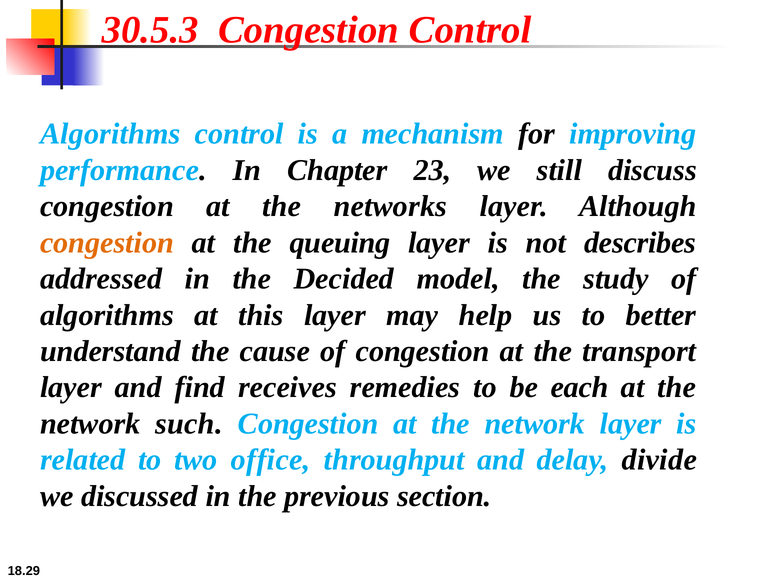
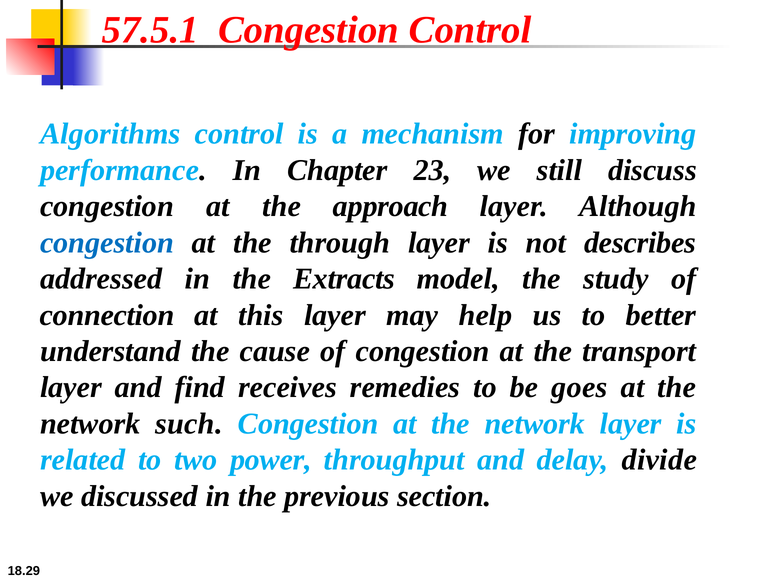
30.5.3: 30.5.3 -> 57.5.1 (150, 30)
networks: networks -> approach (391, 206)
congestion colour: orange -> blue (107, 243)
queuing: queuing -> through (340, 243)
Decided: Decided -> Extracts (344, 279)
algorithms: algorithms -> connection (107, 315)
each: each -> goes (579, 388)
office: office -> power (271, 460)
